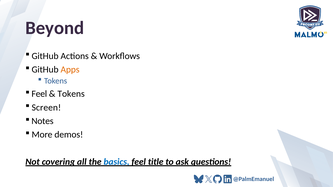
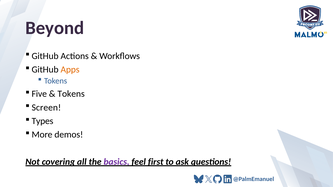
Feel: Feel -> Five (39, 94)
Notes: Notes -> Types (42, 121)
basics colour: blue -> purple (117, 162)
title: title -> first (156, 162)
